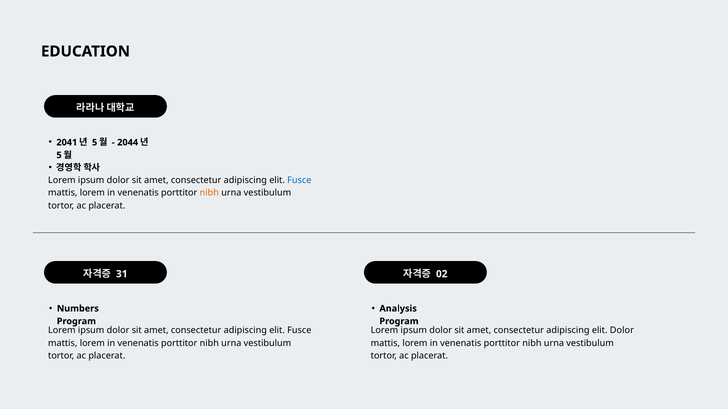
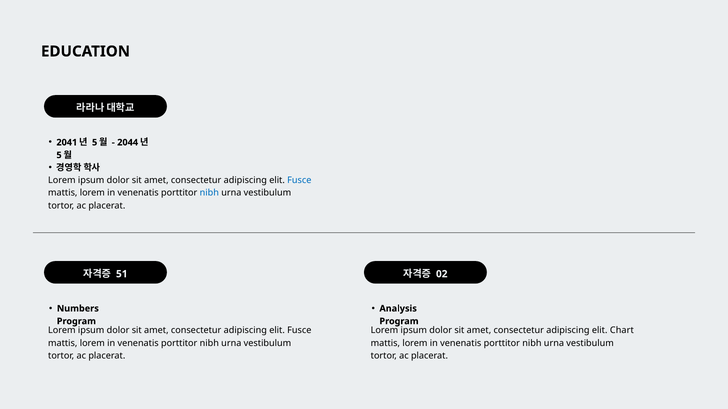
nibh colour: orange -> blue (209, 193)
31: 31 -> 51 (122, 274)
elit Dolor: Dolor -> Chart (622, 331)
